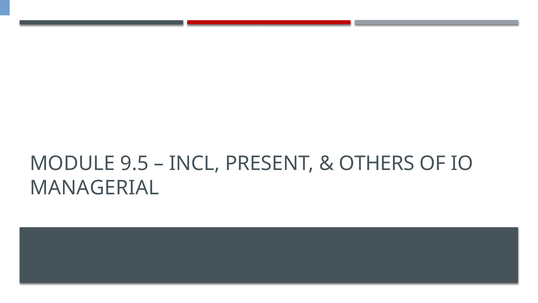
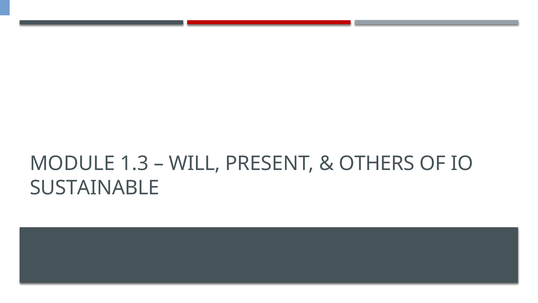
9.5: 9.5 -> 1.3 (134, 163)
INCL: INCL -> WILL (195, 163)
MANAGERIAL: MANAGERIAL -> SUSTAINABLE (95, 188)
